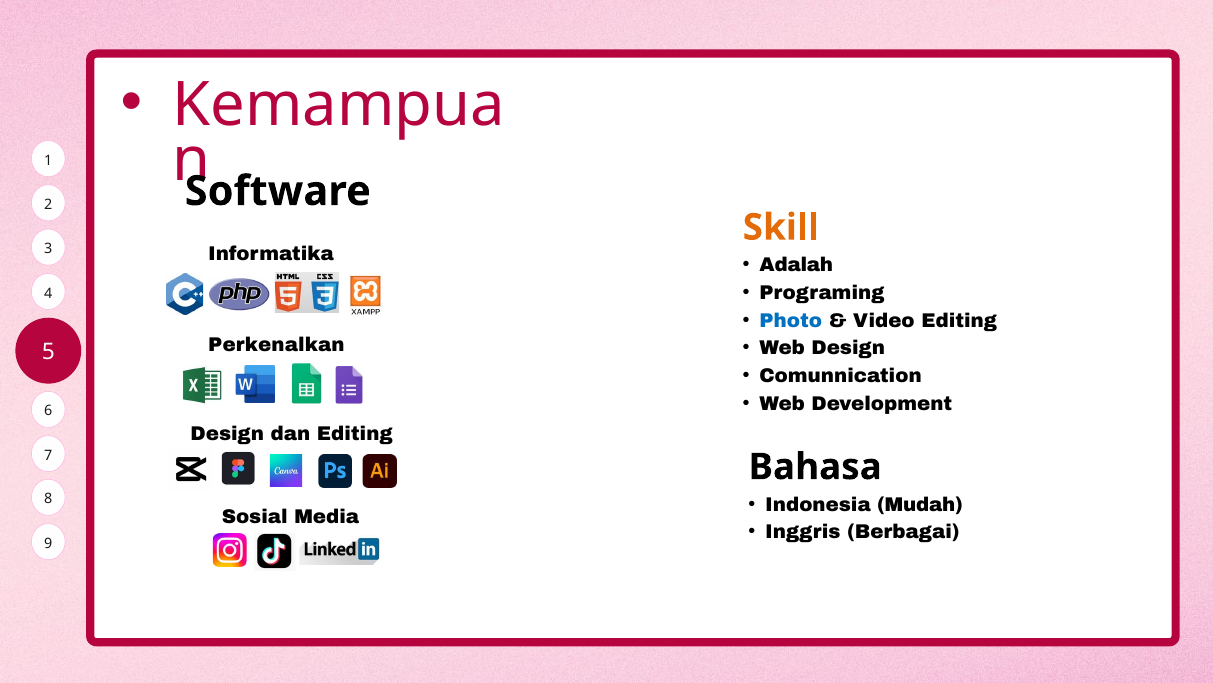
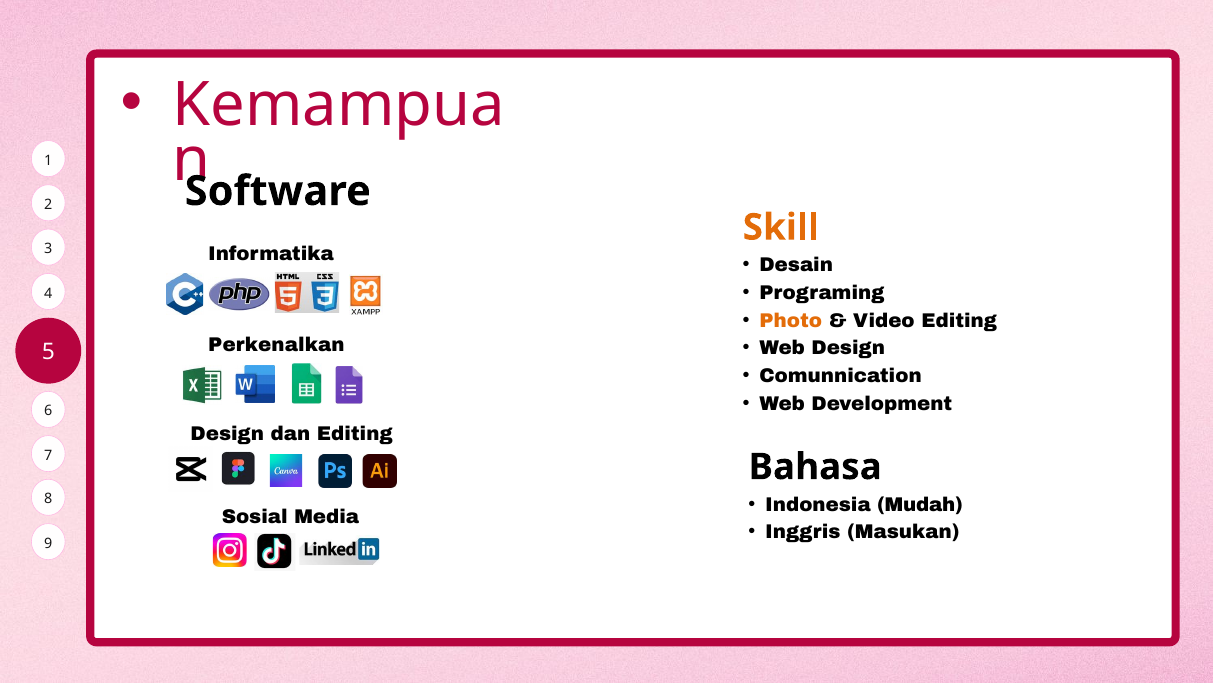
Adalah: Adalah -> Desain (796, 265)
Photo colour: blue -> orange (791, 320)
Berbagai: Berbagai -> Masukan (903, 532)
